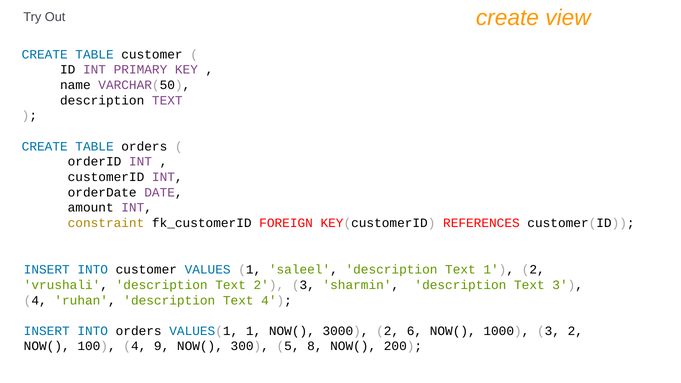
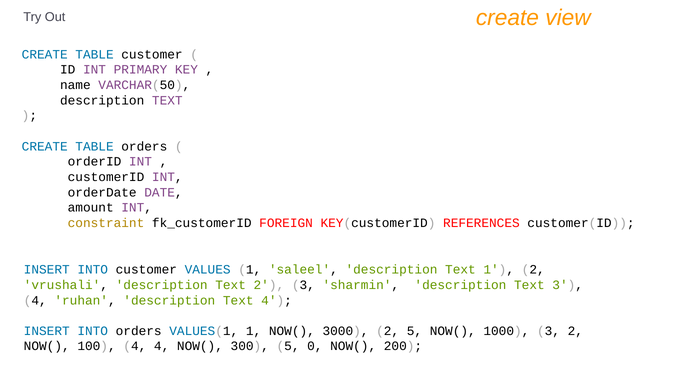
2 6: 6 -> 5 (414, 331)
4 9: 9 -> 4 (162, 346)
8: 8 -> 0 (315, 346)
